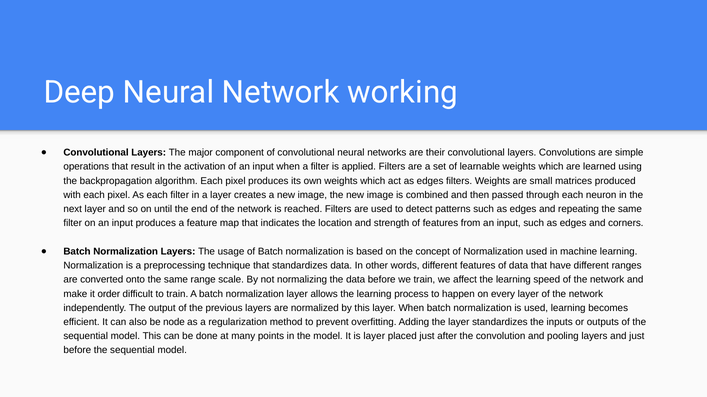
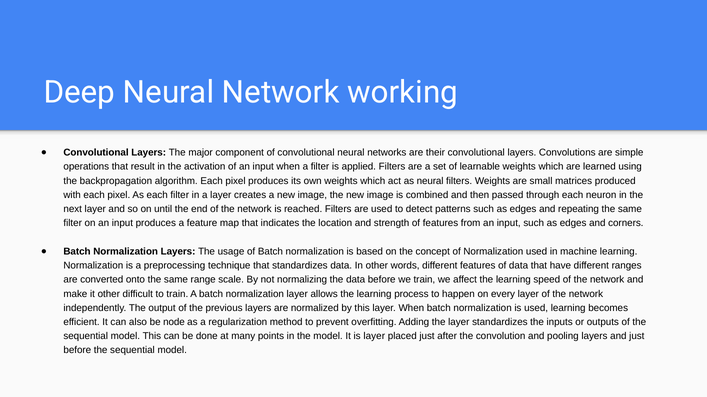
act as edges: edges -> neural (430, 181)
it order: order -> other (109, 294)
